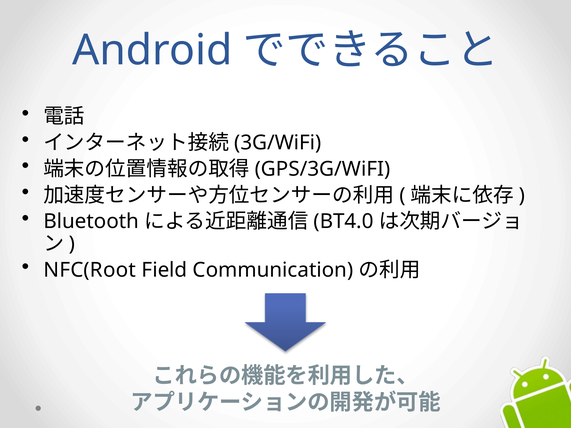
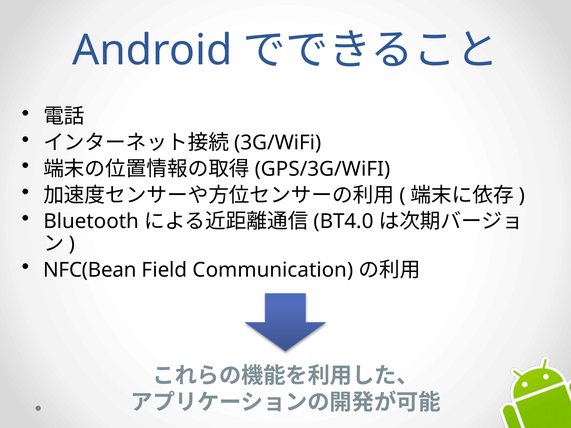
NFC(Root: NFC(Root -> NFC(Bean (90, 270)
